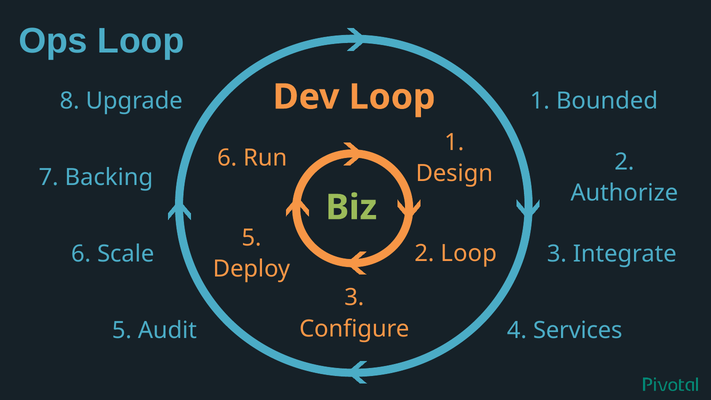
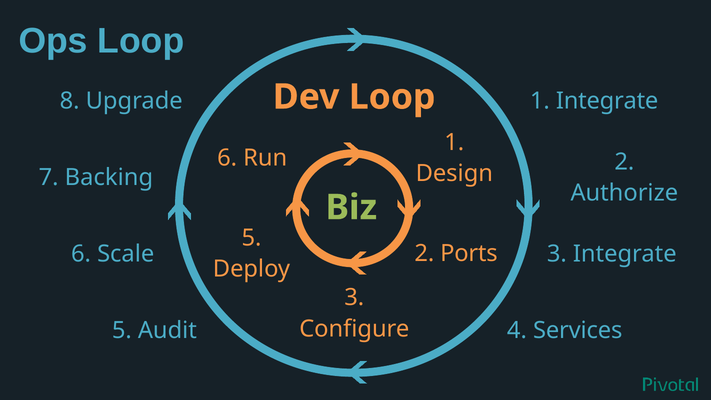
1 Bounded: Bounded -> Integrate (607, 101)
2 Loop: Loop -> Ports (469, 253)
